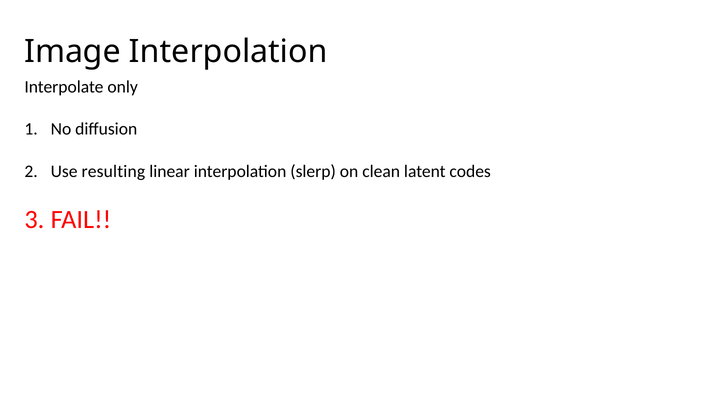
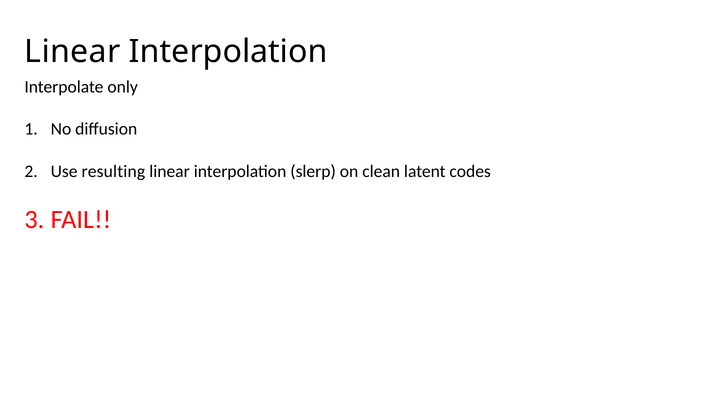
Image: Image -> Linear (72, 52)
